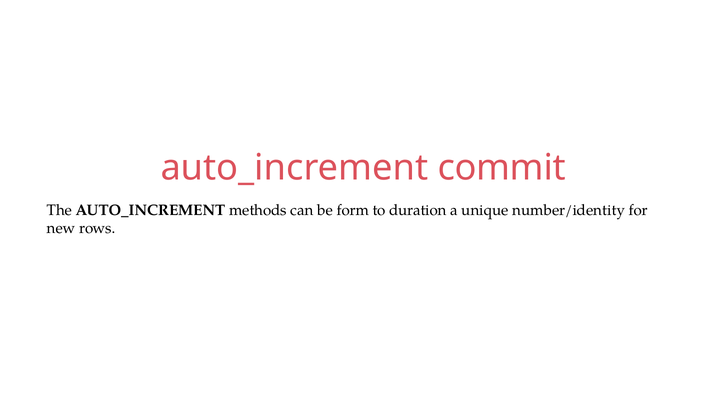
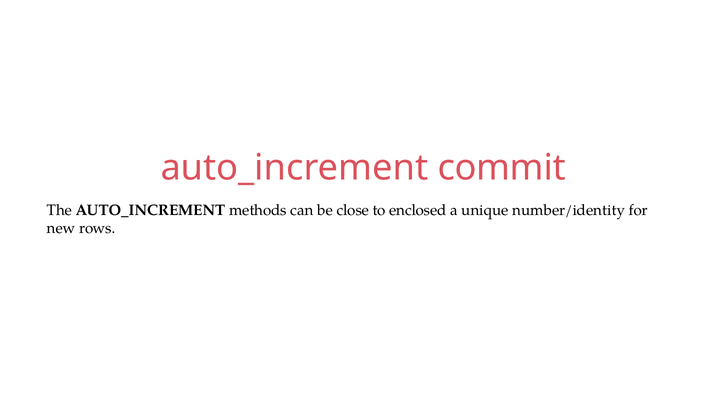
form: form -> close (353, 210)
duration: duration -> enclosed (418, 210)
